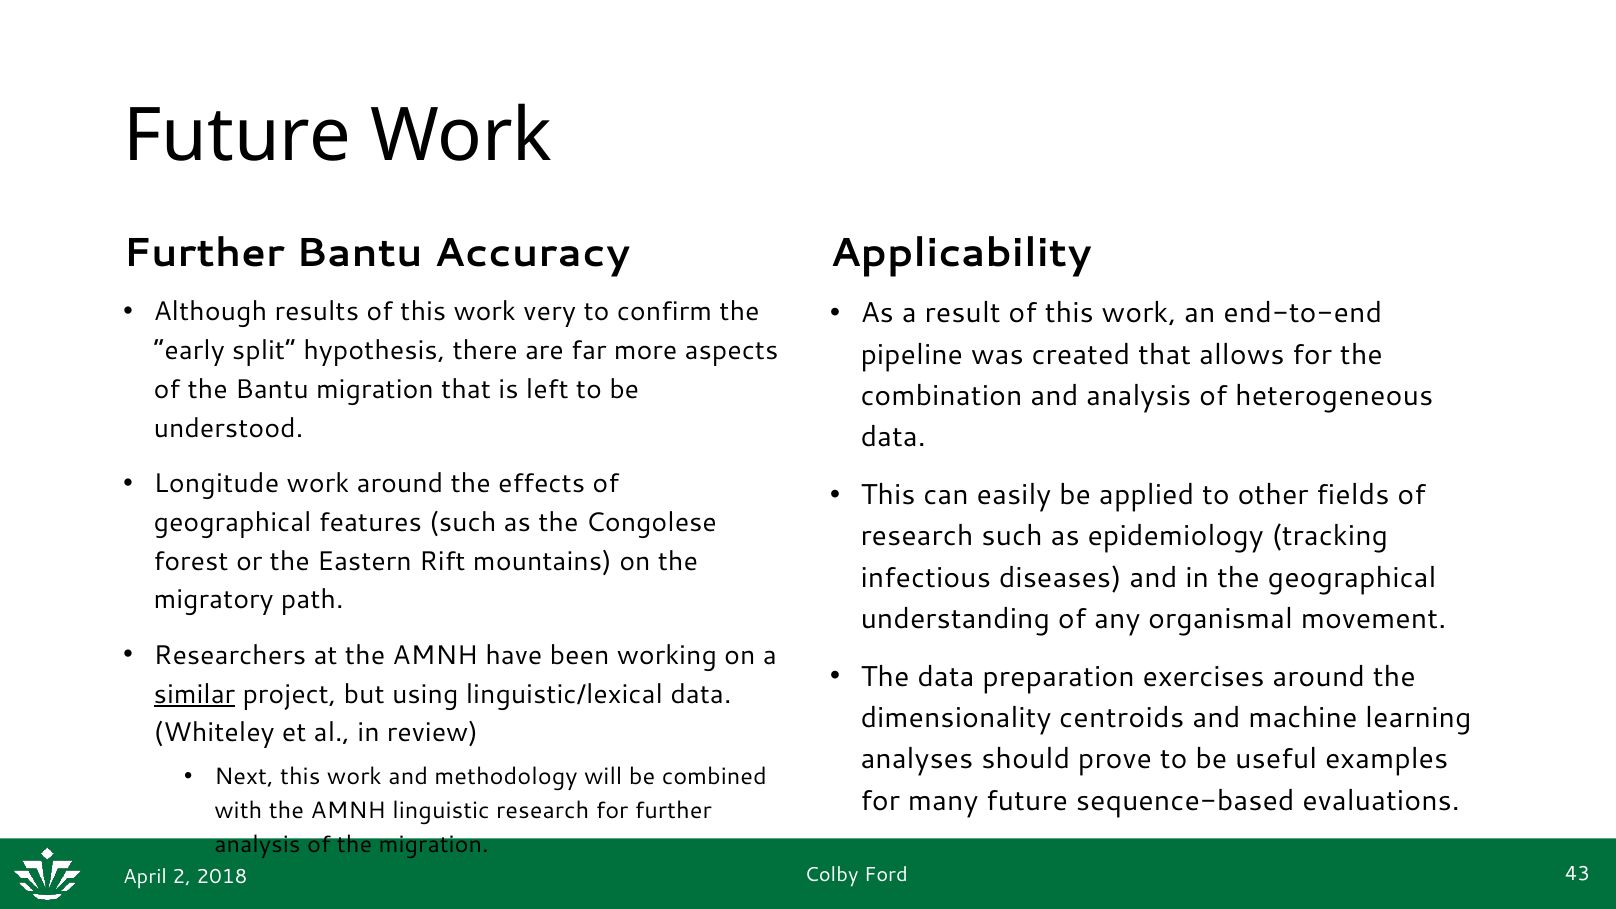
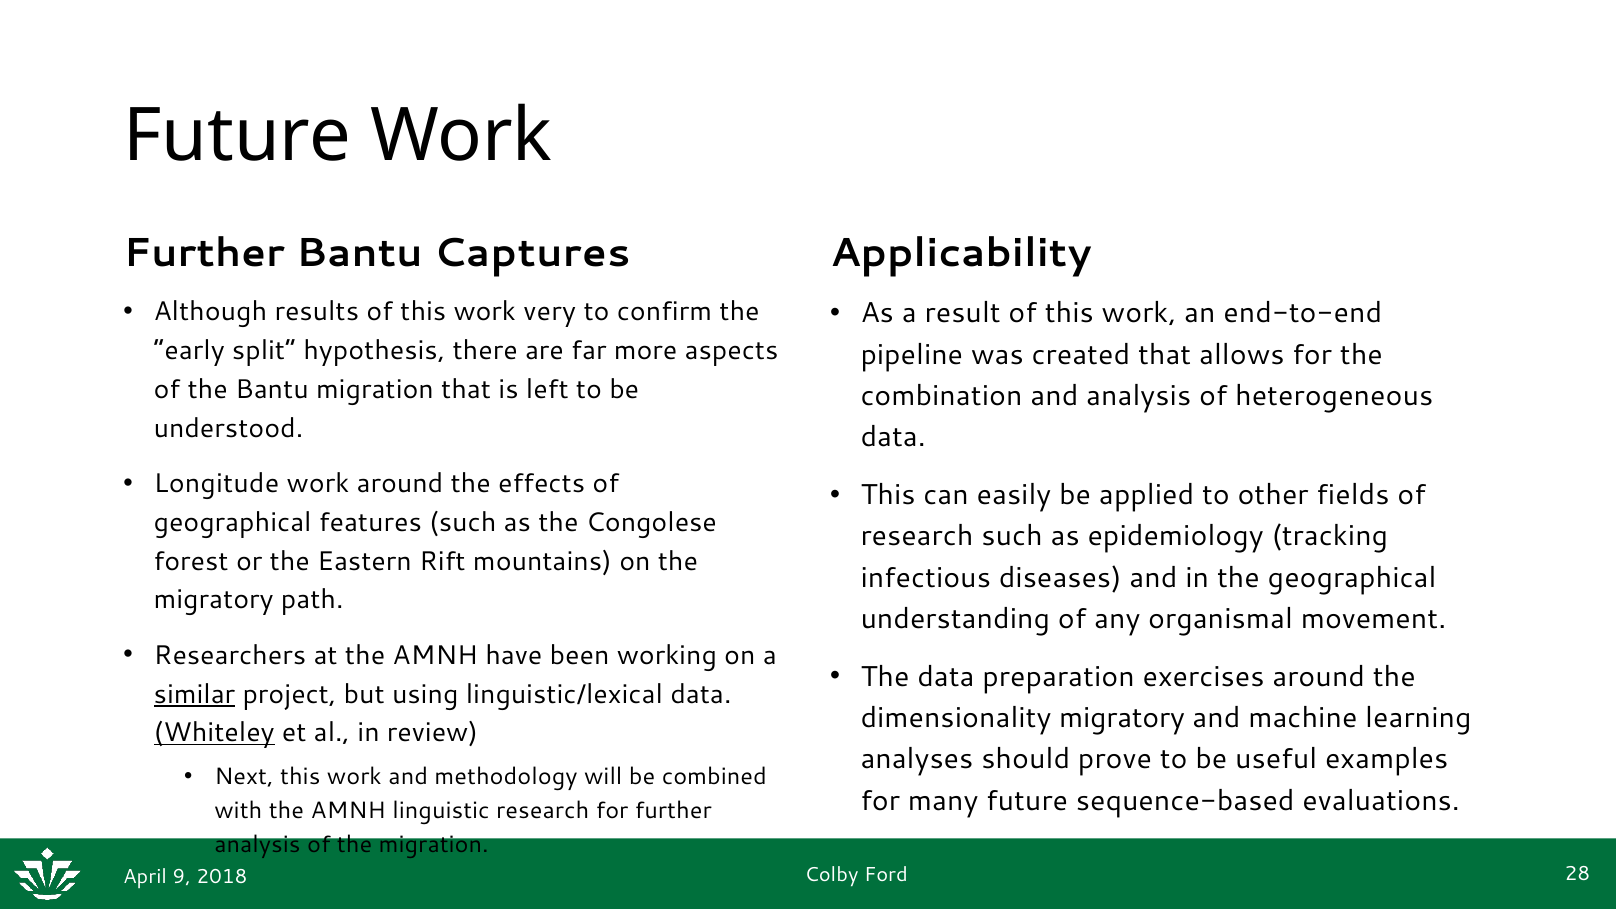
Accuracy: Accuracy -> Captures (532, 253)
dimensionality centroids: centroids -> migratory (1122, 718)
Whiteley underline: none -> present (214, 733)
43: 43 -> 28 (1577, 874)
2: 2 -> 9 (182, 877)
